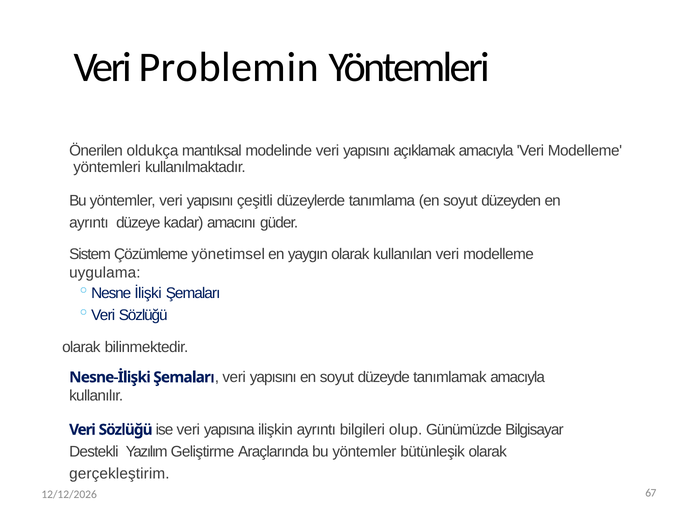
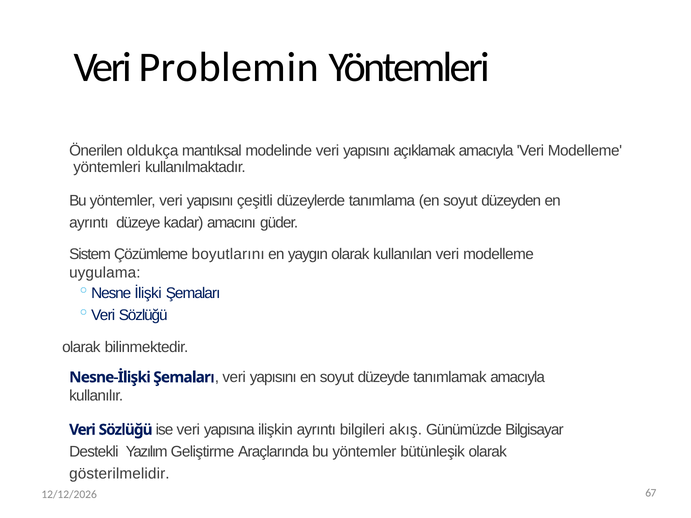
yönetimsel: yönetimsel -> boyutlarını (228, 254)
olup: olup -> akış (406, 430)
gerçekleştirim: gerçekleştirim -> gösterilmelidir (119, 474)
